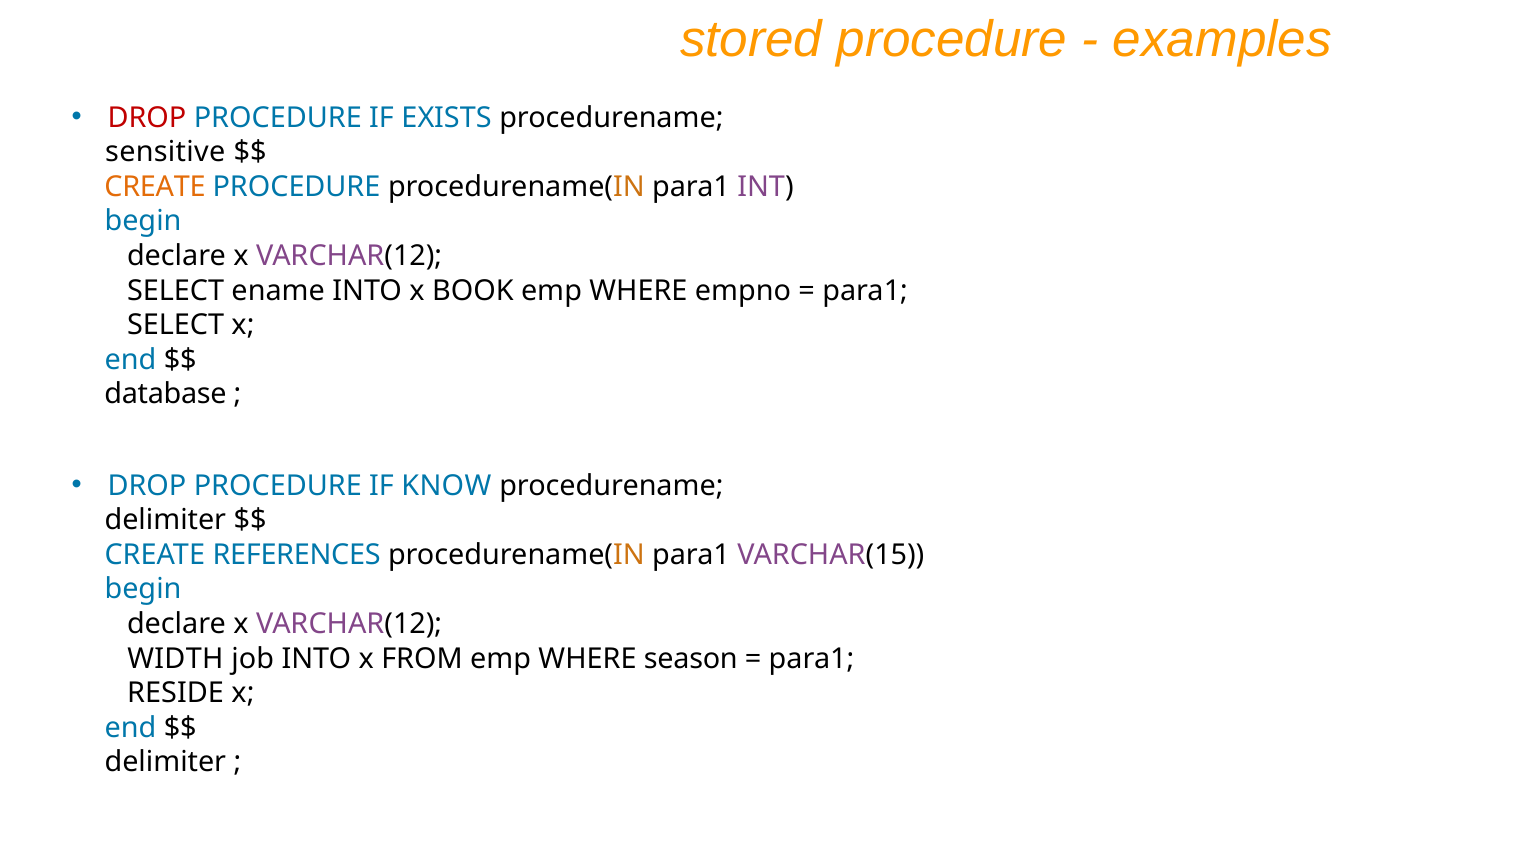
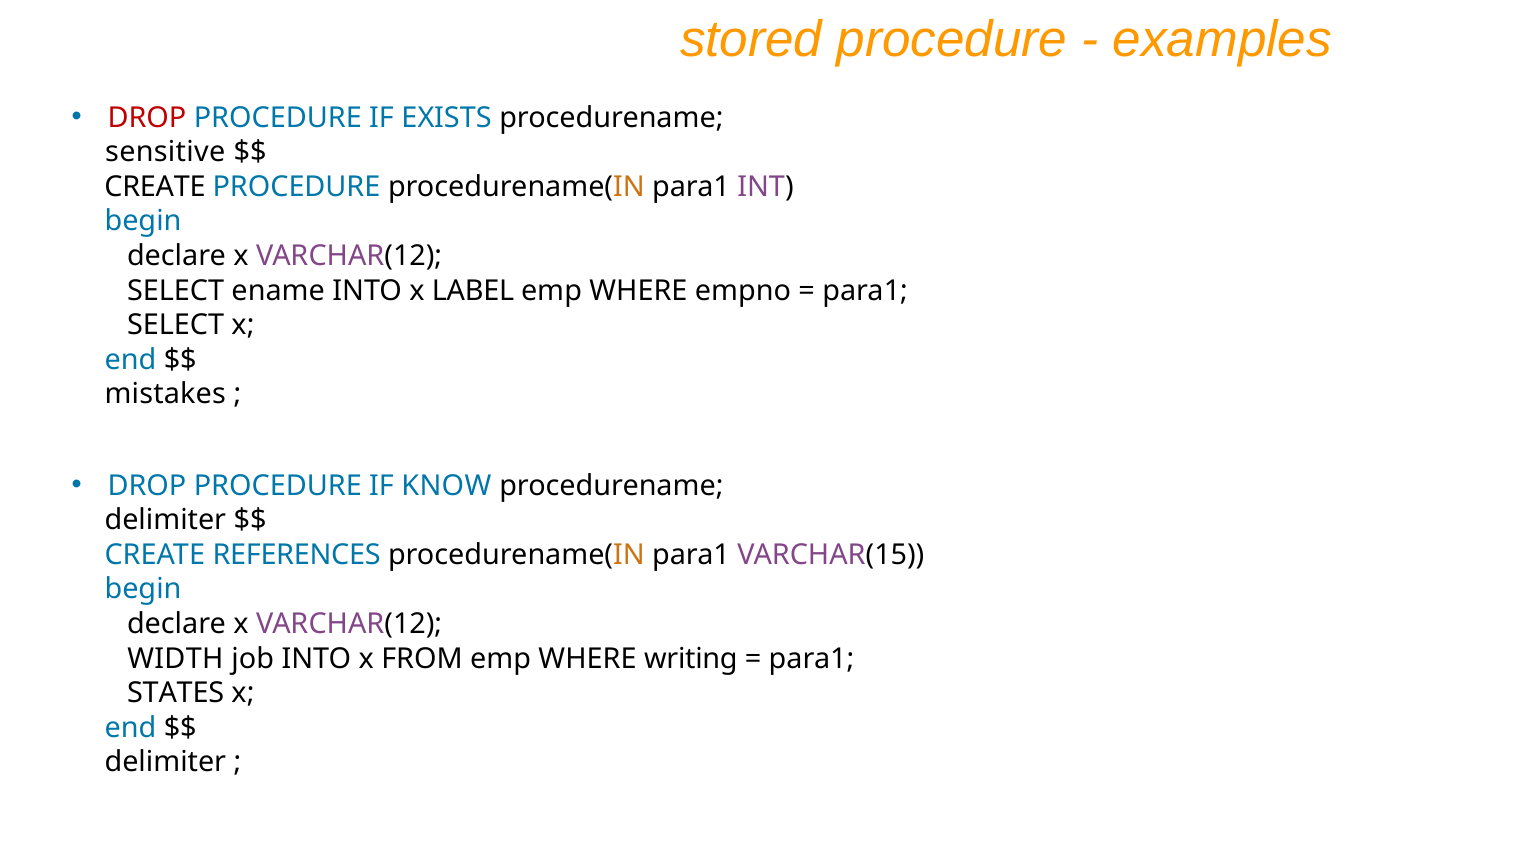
CREATE colour: orange -> black (155, 187)
BOOK: BOOK -> LABEL (473, 291)
database: database -> mistakes (165, 394)
season: season -> writing (691, 659)
RESIDE: RESIDE -> STATES (176, 693)
